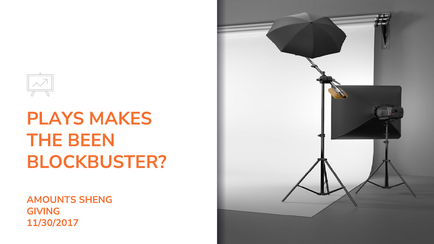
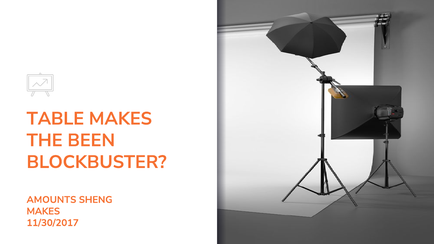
PLAYS: PLAYS -> TABLE (55, 119)
GIVING: GIVING -> MAKES (43, 211)
